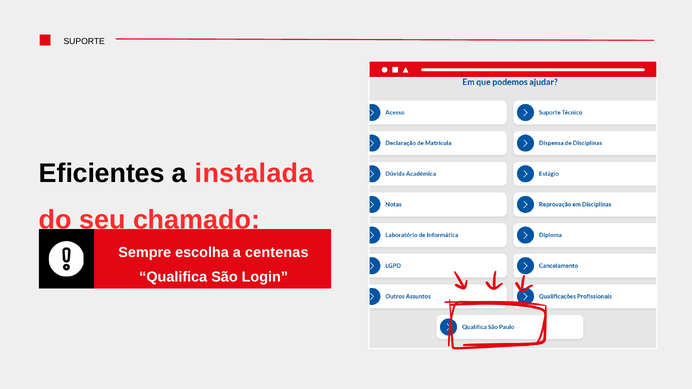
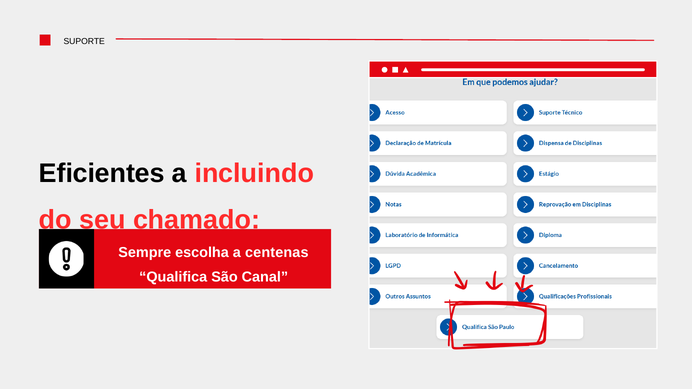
instalada: instalada -> incluindo (254, 173)
Login: Login -> Canal (265, 277)
